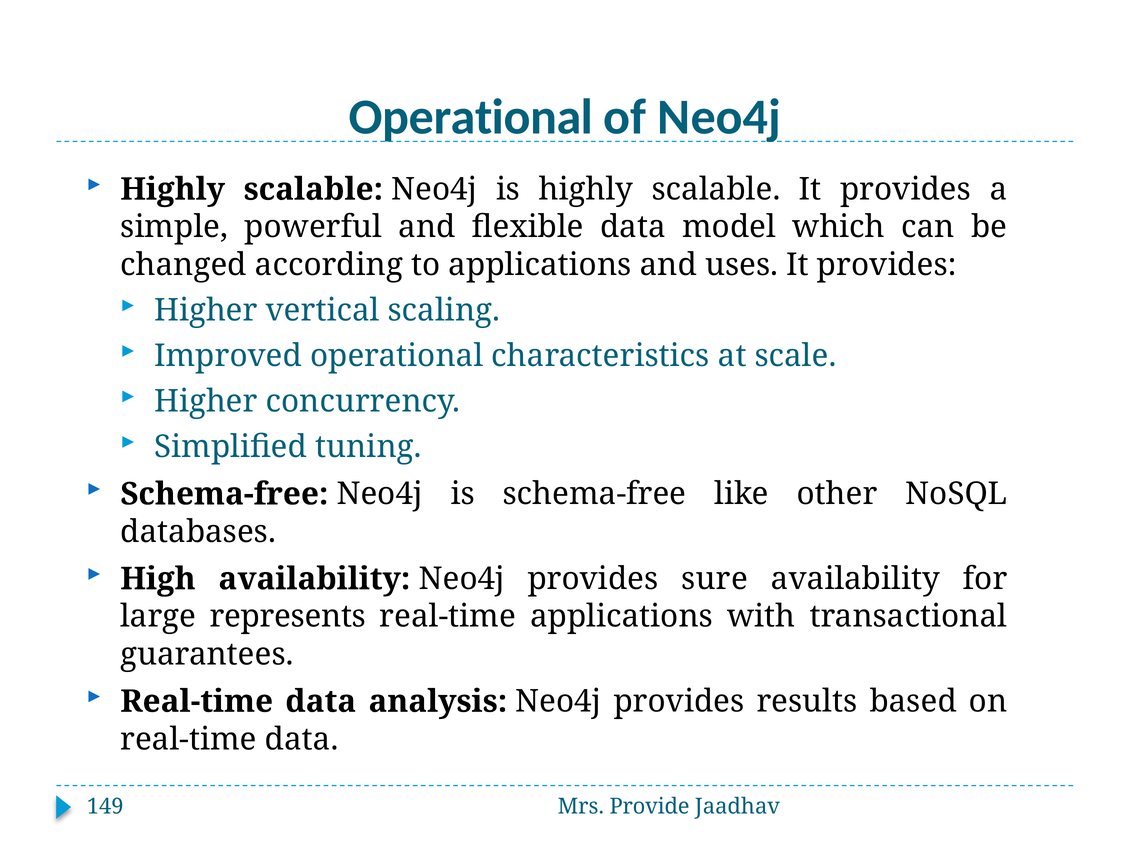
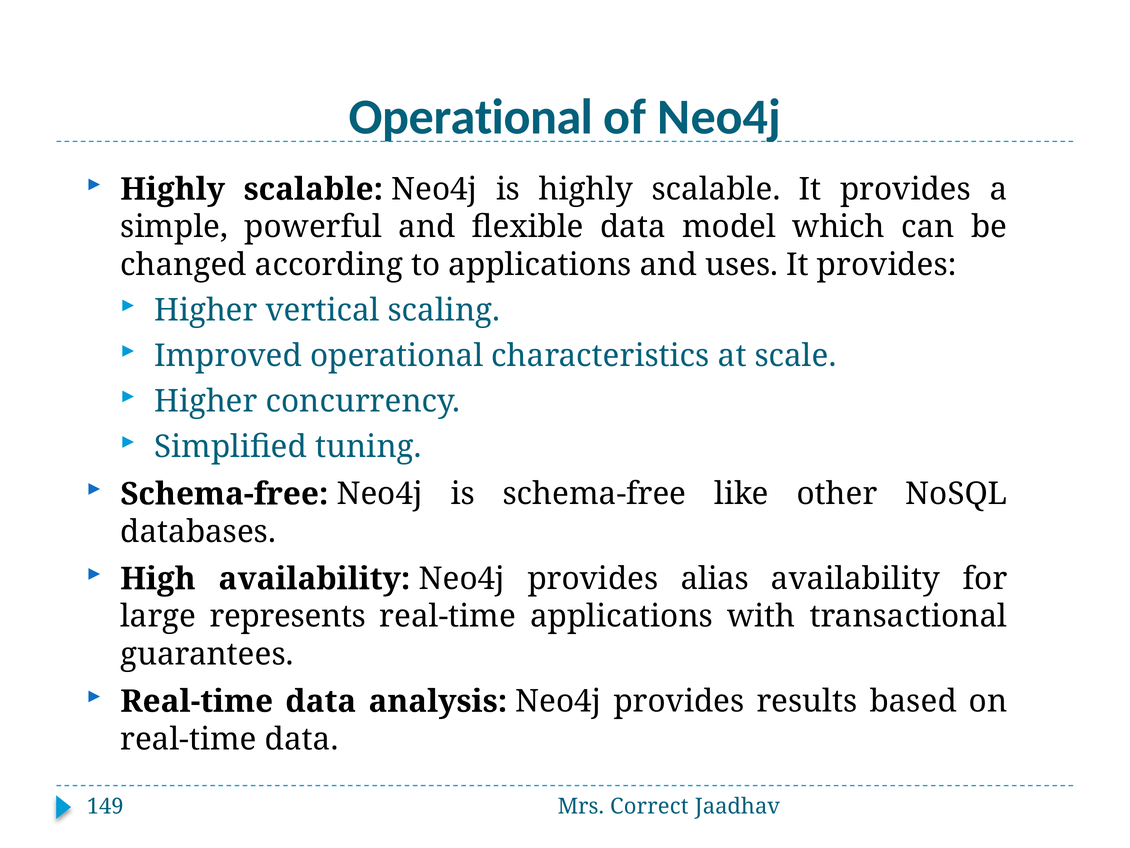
sure: sure -> alias (715, 579)
Provide: Provide -> Correct (649, 806)
